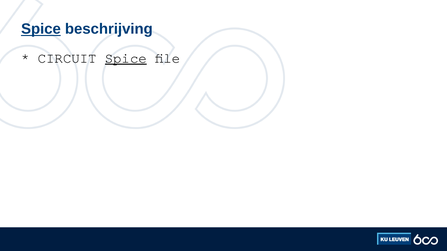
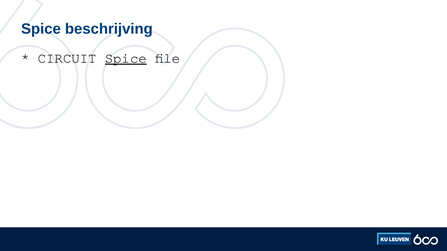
Spice underline: present -> none (41, 29)
